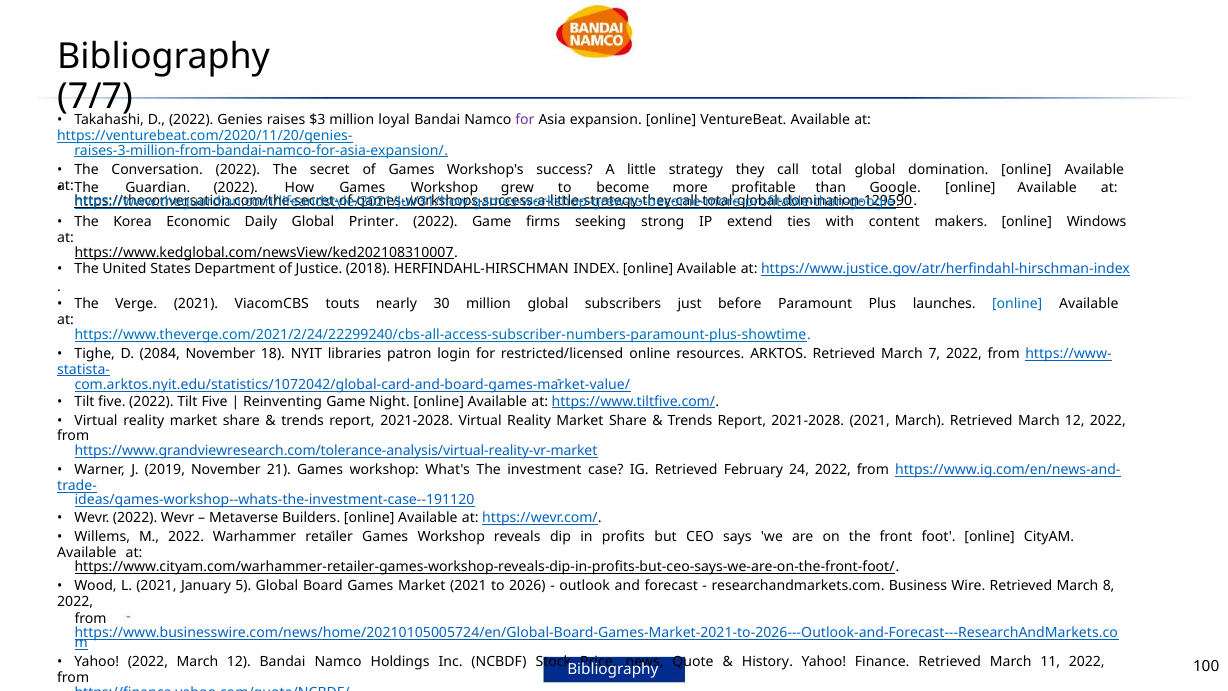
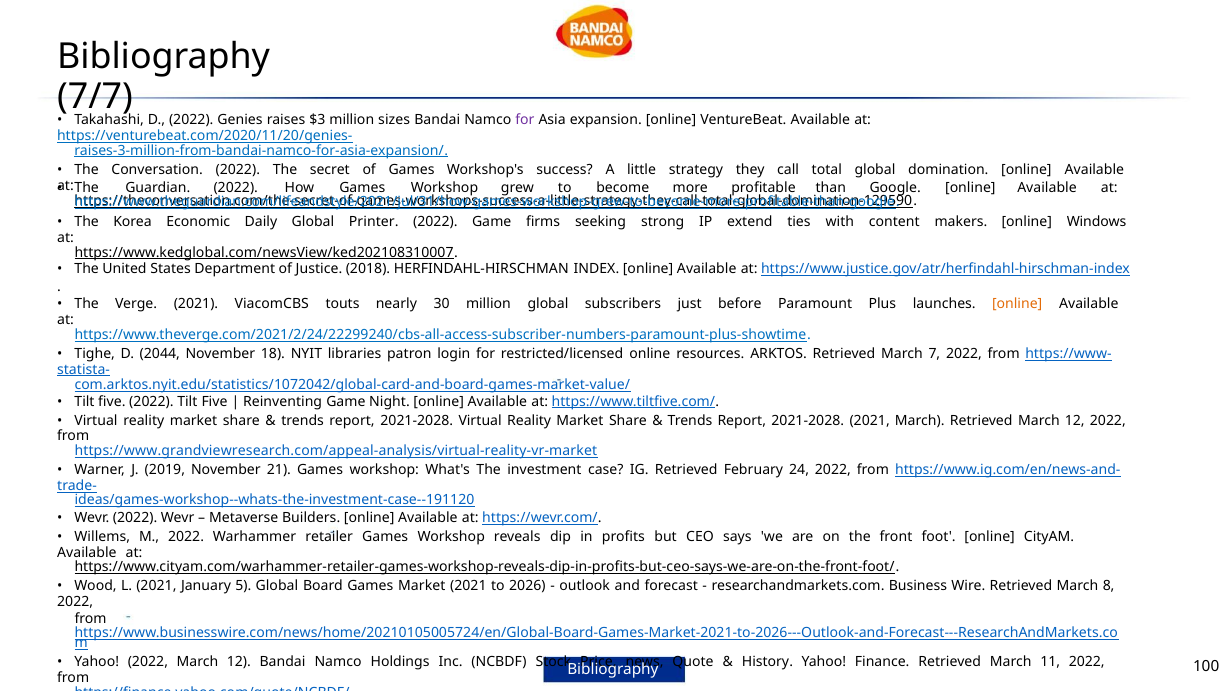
loyal: loyal -> sizes (394, 120)
online colour: blue -> orange (1017, 304)
2084: 2084 -> 2044 (160, 354)
https://www.grandviewresearch.com/tolerance-analysis/virtual-reality-vr-market: https://www.grandviewresearch.com/tolerance-analysis/virtual-reality-vr-market -> https://www.grandviewresearch.com/appeal-analysis/virtual-reality-vr-market (336, 451)
